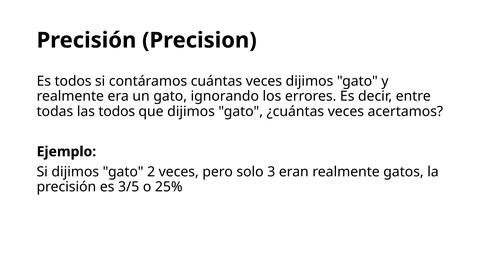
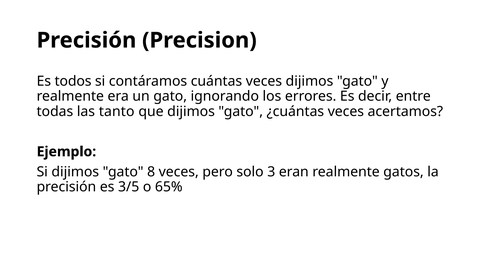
las todos: todos -> tanto (117, 111)
2: 2 -> 8 (151, 172)
25%: 25% -> 65% (169, 187)
